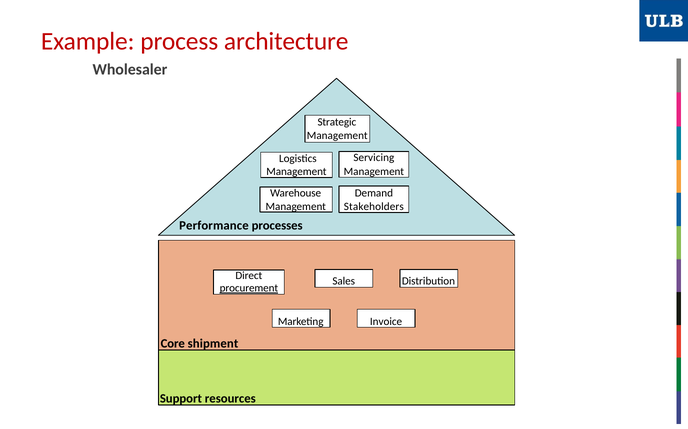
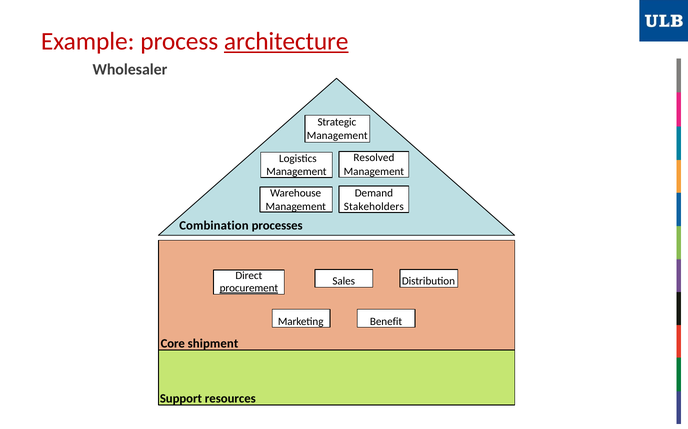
architecture underline: none -> present (286, 41)
Servicing: Servicing -> Resolved (374, 158)
Performance: Performance -> Combination (214, 226)
Invoice: Invoice -> Benefit (386, 322)
